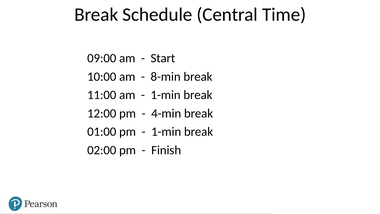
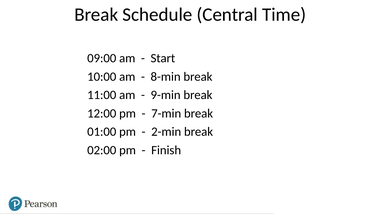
1-min: 1-min -> 9-min (166, 95)
4-min: 4-min -> 7-min (166, 113)
1-min: 1-min -> 2-min (166, 132)
